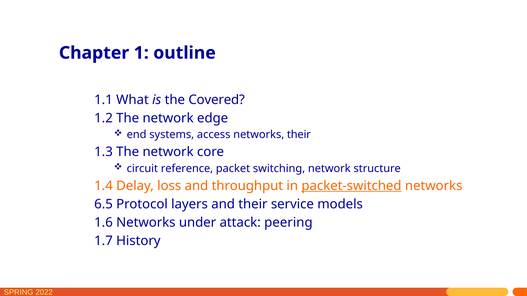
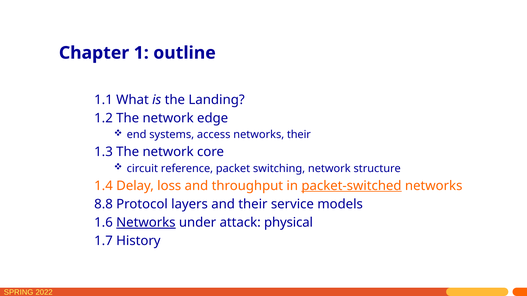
Covered: Covered -> Landing (217, 100)
6.5: 6.5 -> 8.8 (104, 204)
Networks underline: none -> present (146, 223)
peering: peering -> physical (289, 223)
